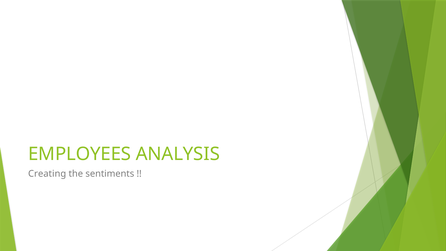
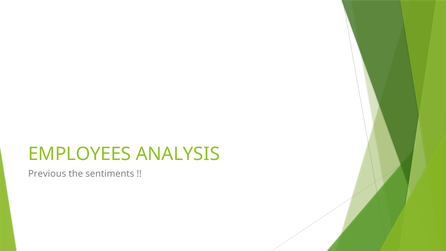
Creating: Creating -> Previous (47, 174)
